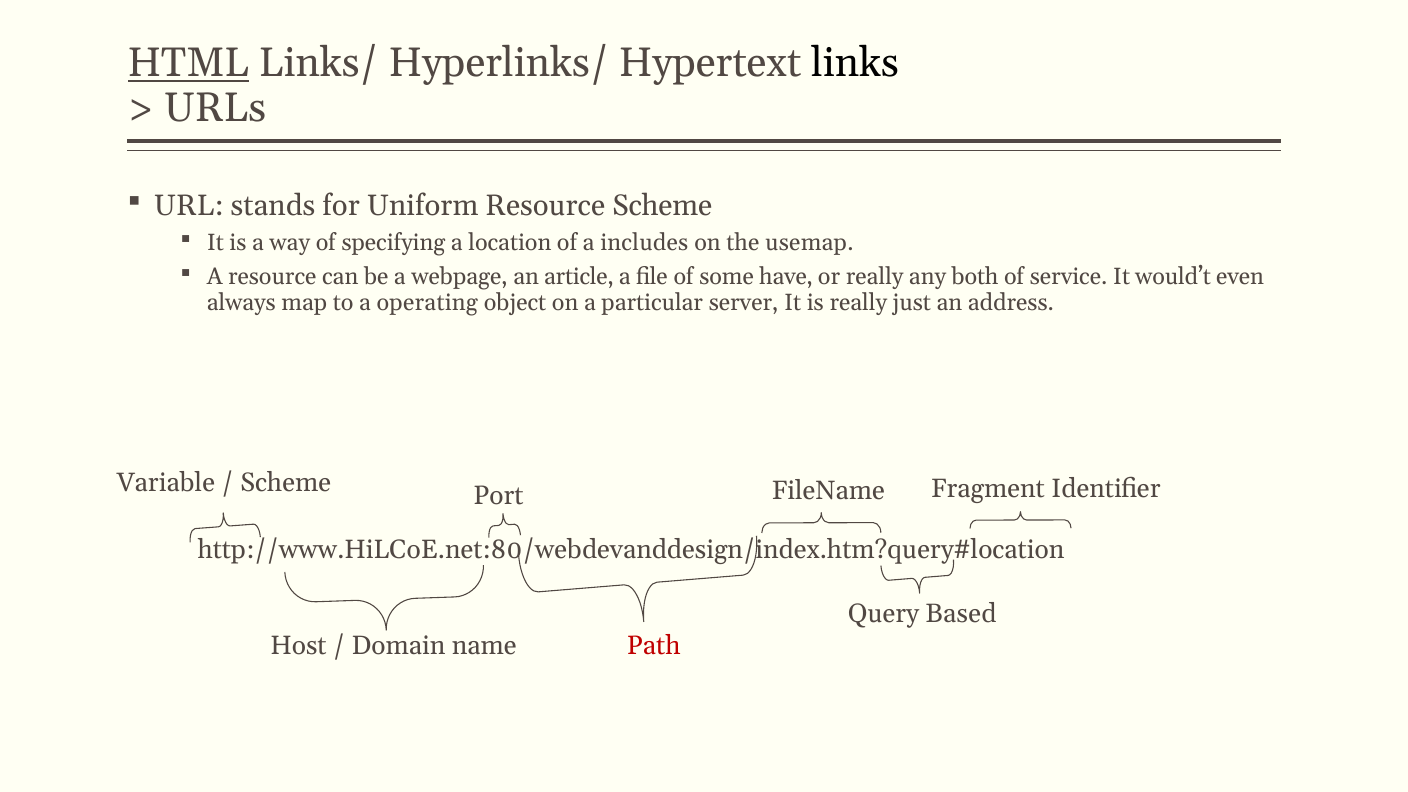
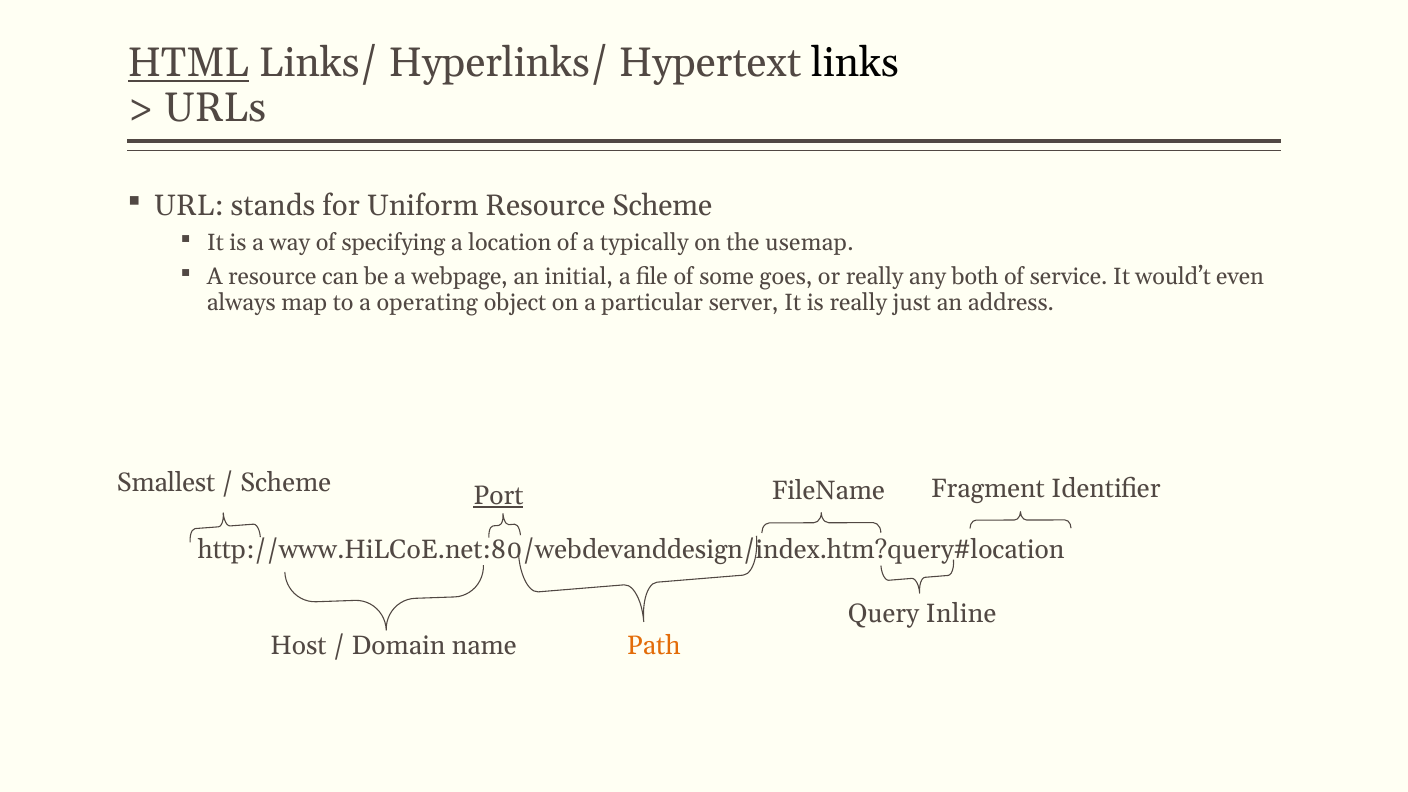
includes: includes -> typically (644, 243)
article: article -> initial (579, 277)
have: have -> goes (786, 277)
Variable: Variable -> Smallest (166, 482)
Port underline: none -> present (498, 496)
Based: Based -> Inline (961, 614)
Path colour: red -> orange (654, 646)
